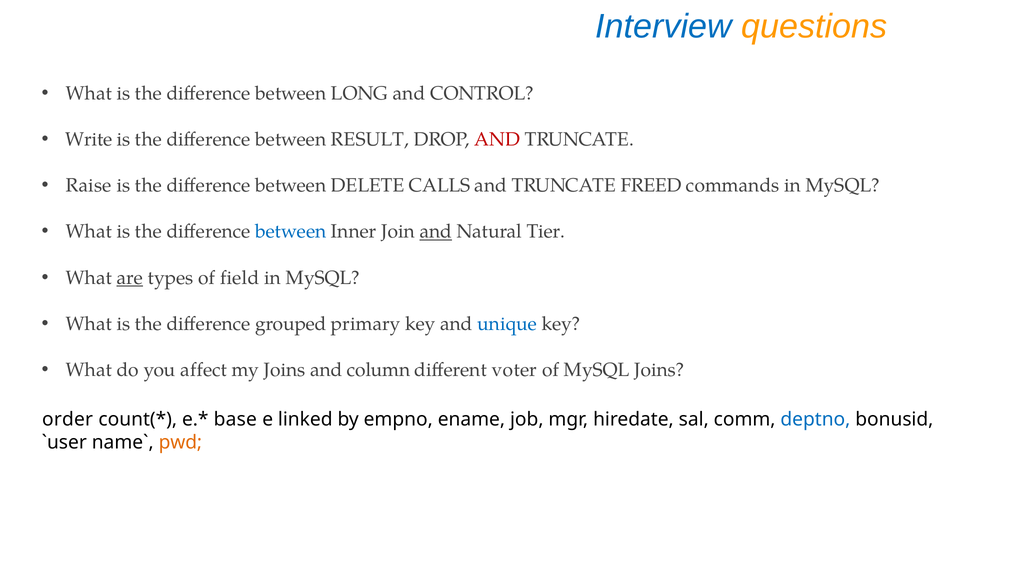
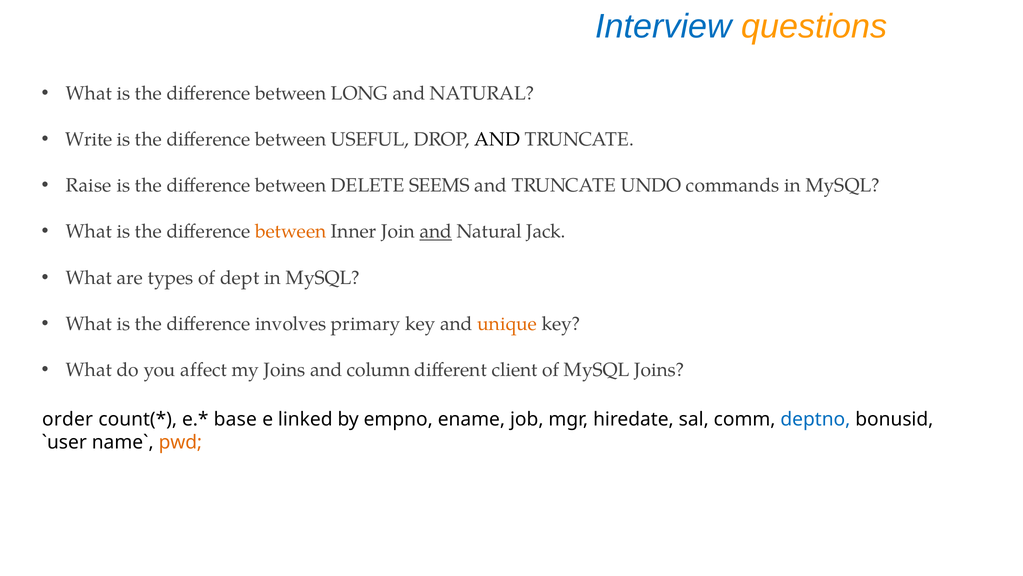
CONTROL: CONTROL -> NATURAL (482, 93)
RESULT: RESULT -> USEFUL (370, 139)
AND colour: red -> black (497, 139)
CALLS: CALLS -> SEEMS (440, 185)
FREED: FREED -> UNDO (651, 185)
between colour: blue -> orange (291, 231)
Tier: Tier -> Jack (546, 231)
are underline: present -> none (130, 277)
field: field -> dept (240, 277)
grouped: grouped -> involves (291, 323)
unique colour: blue -> orange (507, 323)
voter: voter -> client (515, 370)
